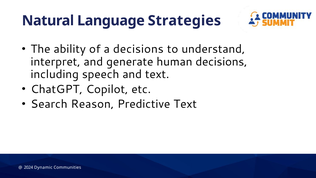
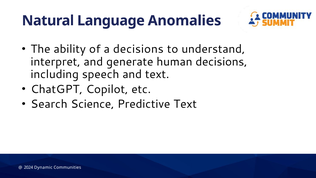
Strategies: Strategies -> Anomalies (184, 21)
Reason: Reason -> Science (92, 104)
